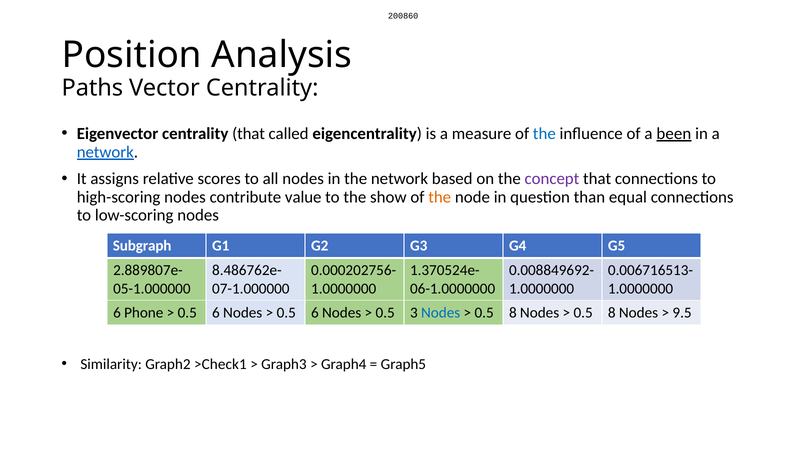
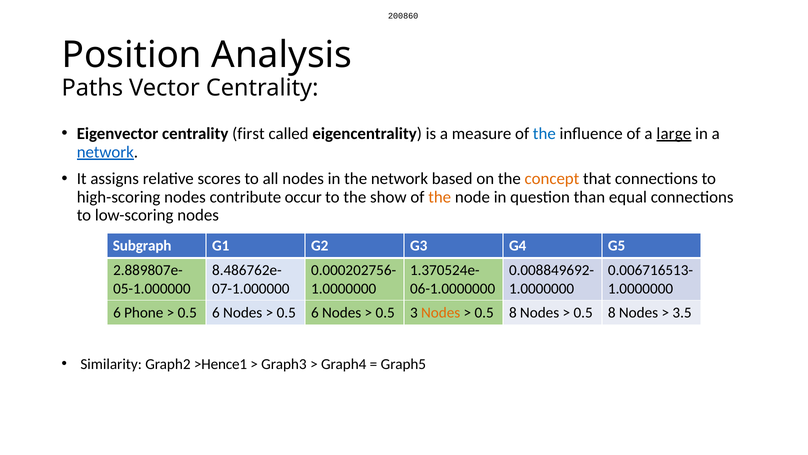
centrality that: that -> first (248, 133)
been: been -> large (674, 133)
concept colour: purple -> orange (552, 179)
value: value -> occur (303, 197)
Nodes colour: blue -> orange (441, 313)
9.5: 9.5 -> 3.5 (682, 313)
>Check1: >Check1 -> >Hence1 (221, 364)
